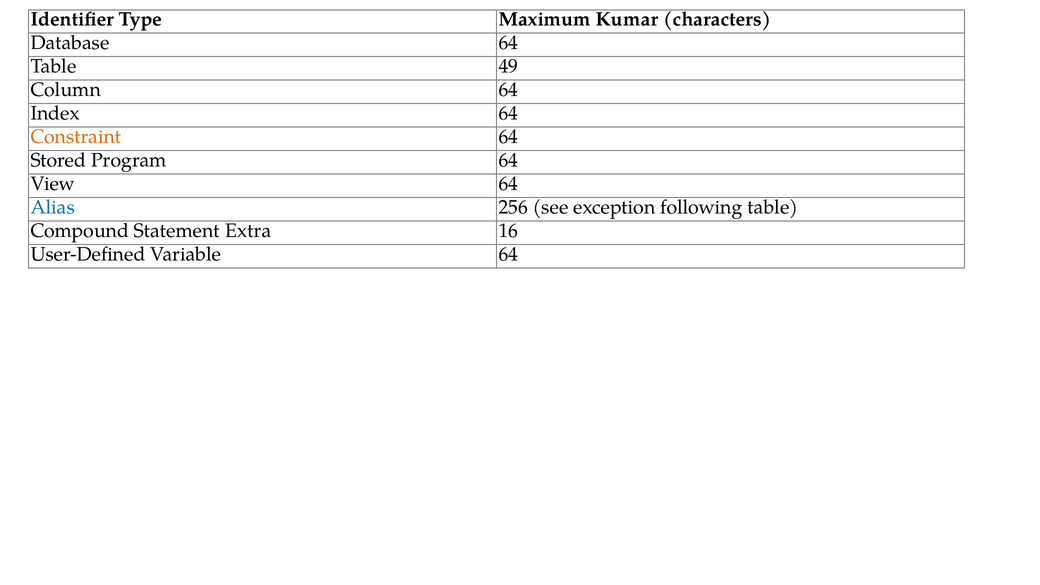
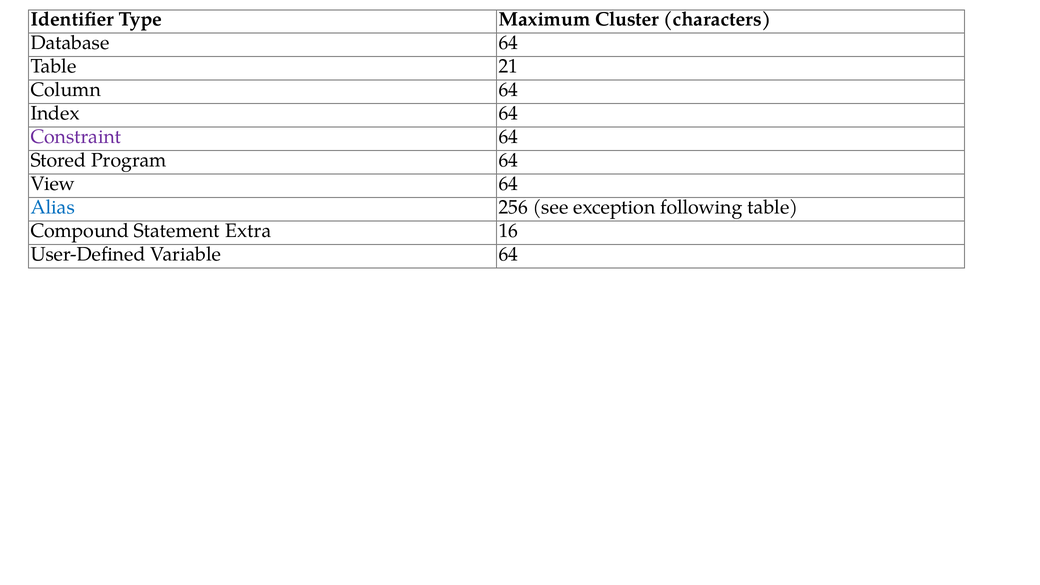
Kumar: Kumar -> Cluster (627, 19)
49: 49 -> 21 (508, 66)
Constraint colour: orange -> purple (76, 137)
